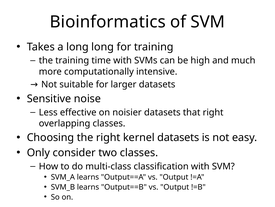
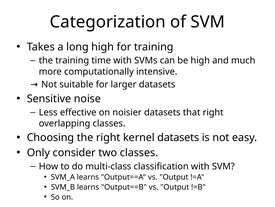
Bioinformatics: Bioinformatics -> Categorization (108, 22)
long long: long -> high (103, 47)
